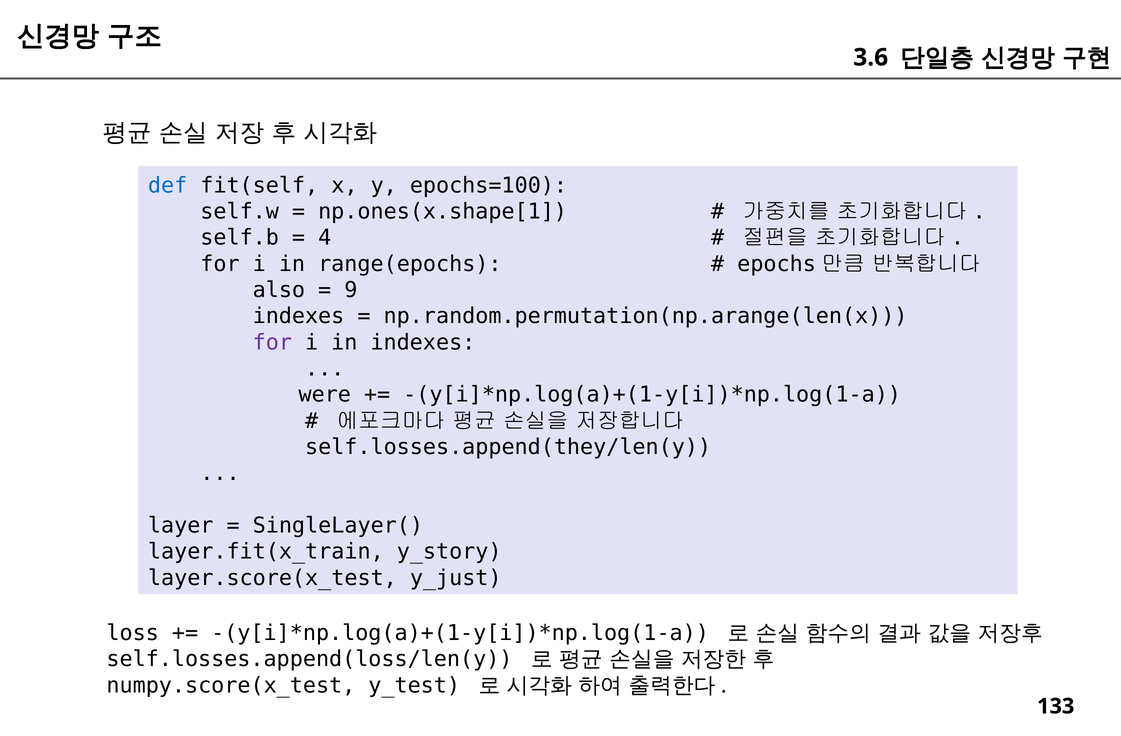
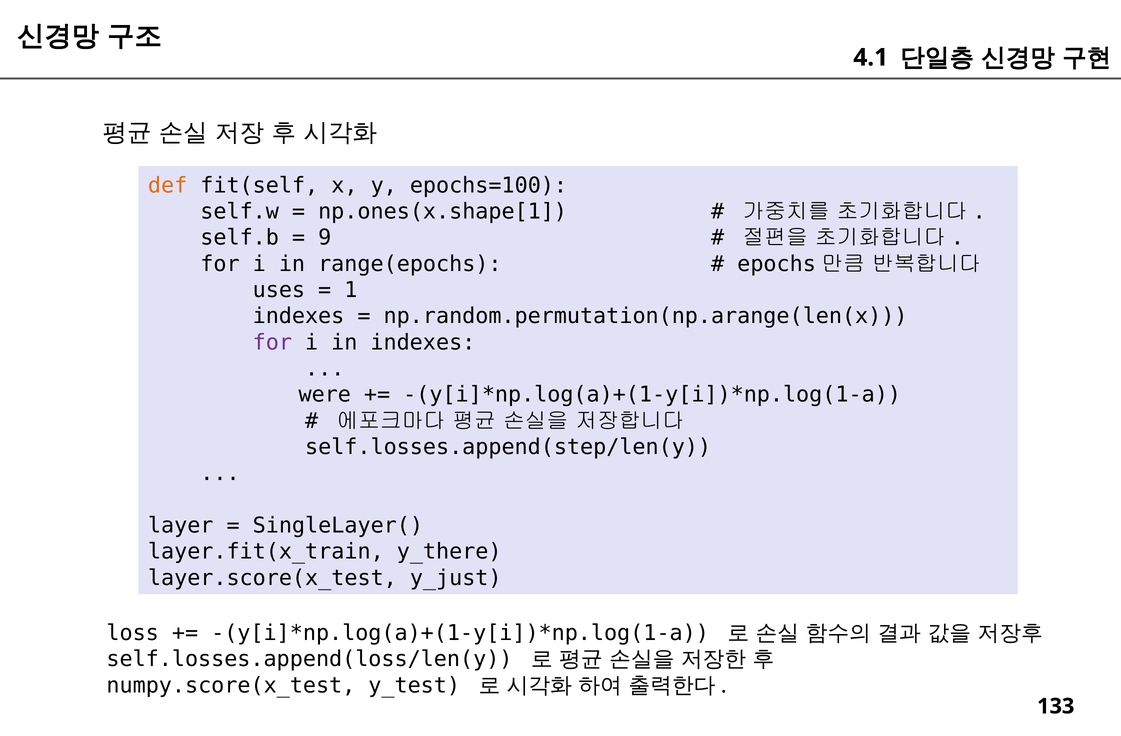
3.6: 3.6 -> 4.1 (871, 57)
def colour: blue -> orange (168, 186)
4: 4 -> 9 (325, 238)
also: also -> uses (279, 290)
9: 9 -> 1 (351, 290)
self.losses.append(they/len(y: self.losses.append(they/len(y -> self.losses.append(step/len(y (508, 447)
y_story: y_story -> y_there (449, 552)
